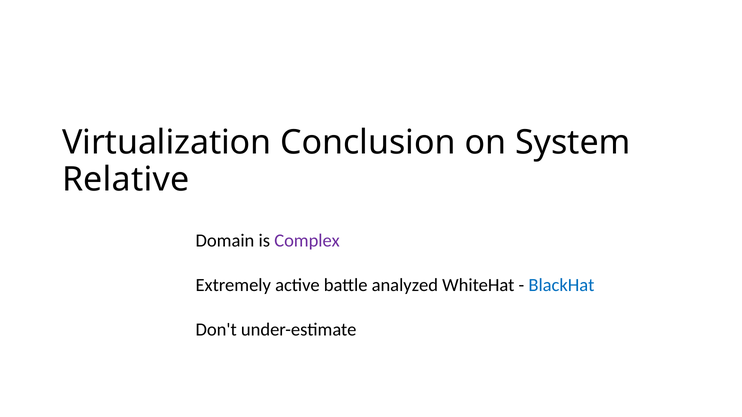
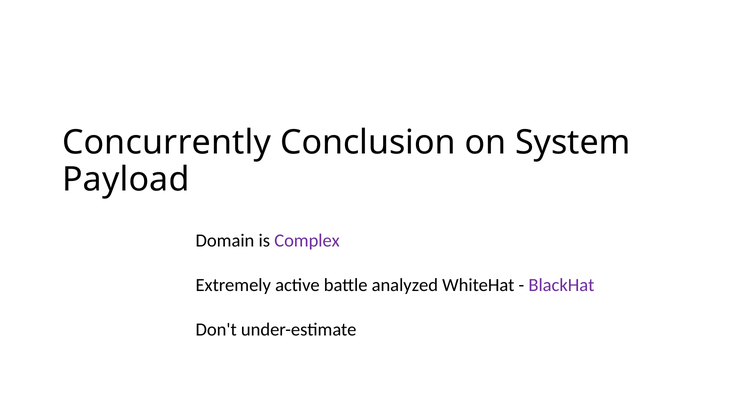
Virtualization: Virtualization -> Concurrently (167, 143)
Relative: Relative -> Payload (126, 180)
BlackHat colour: blue -> purple (561, 285)
